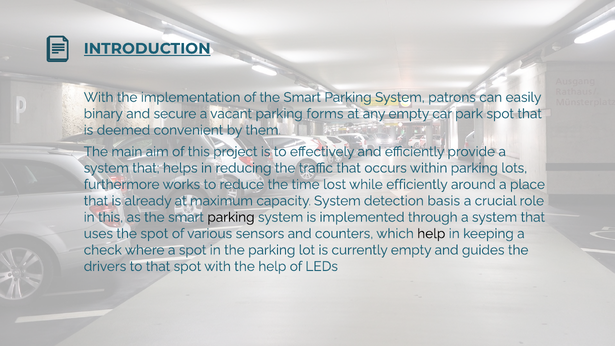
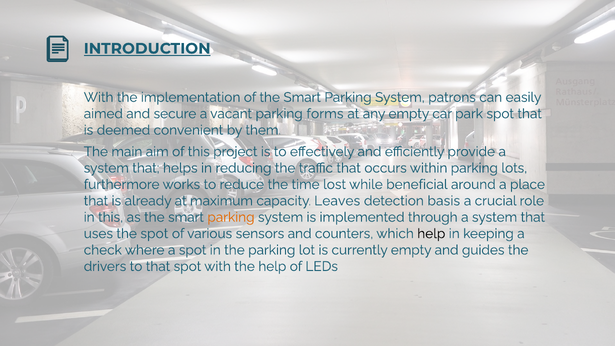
binary: binary -> aimed (103, 114)
while efficiently: efficiently -> beneficial (417, 184)
capacity System: System -> Leaves (337, 201)
parking colour: black -> orange (231, 217)
